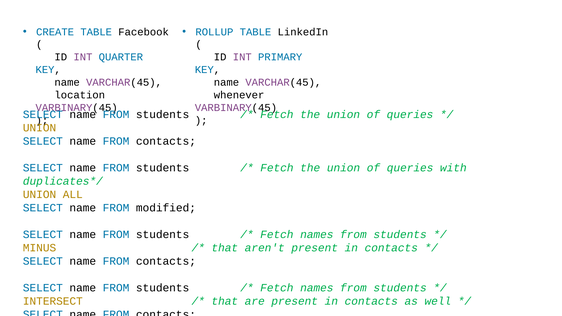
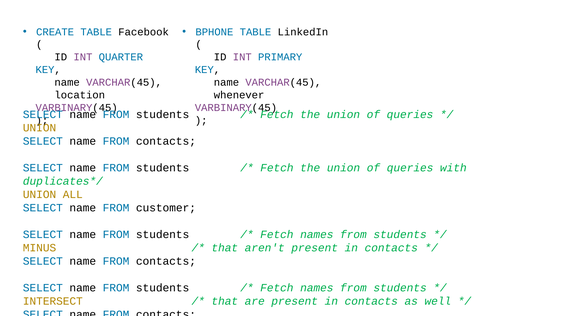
ROLLUP: ROLLUP -> BPHONE (214, 32)
modified: modified -> customer (166, 208)
